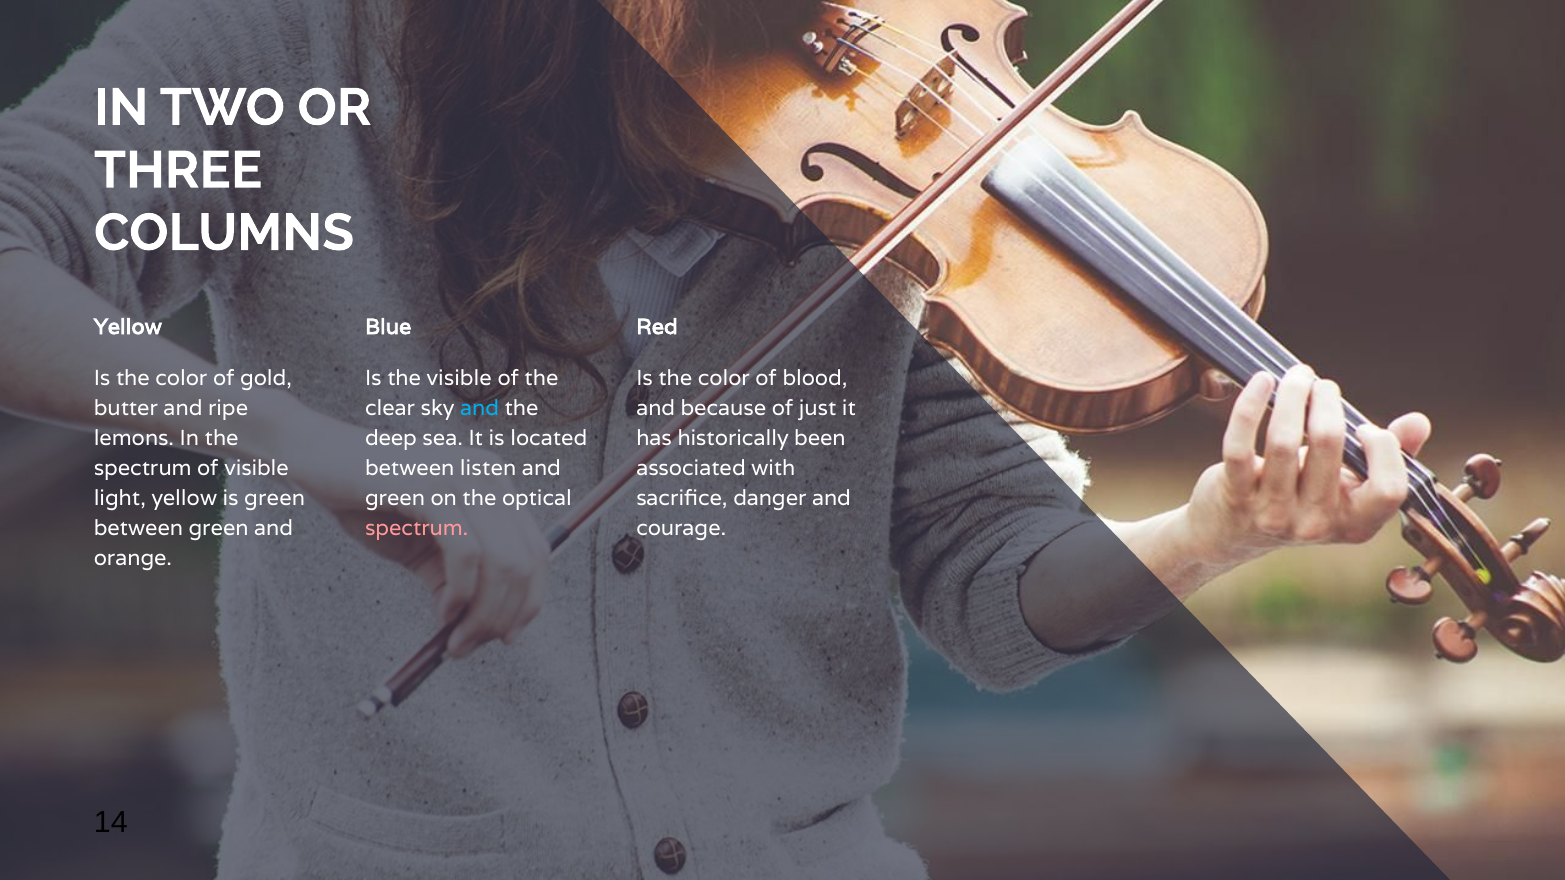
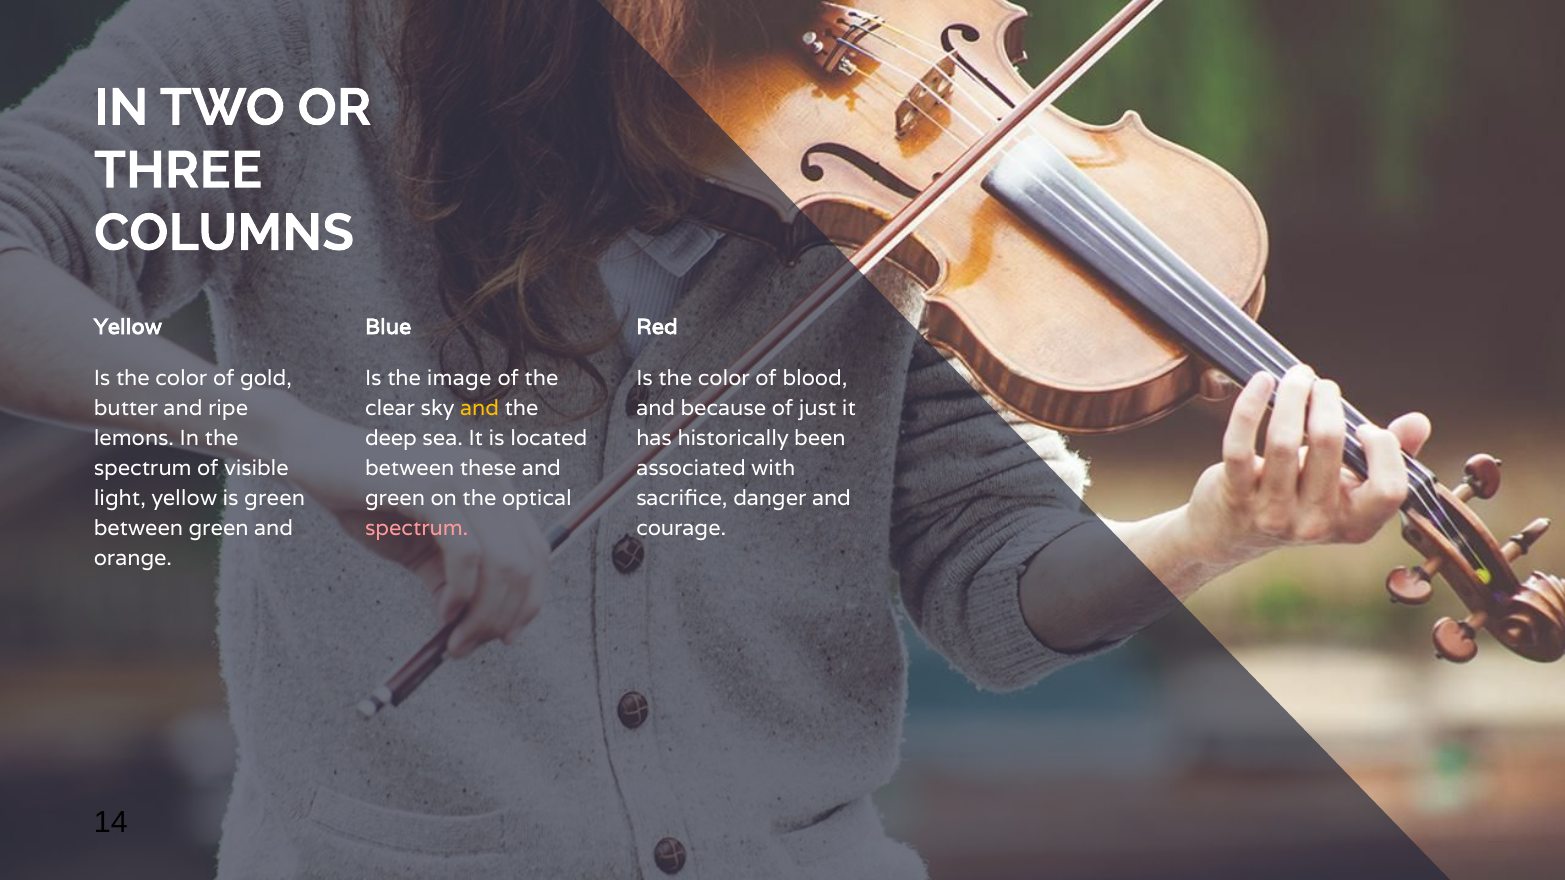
the visible: visible -> image (459, 379)
and colour: light blue -> yellow (480, 409)
listen: listen -> these (488, 469)
